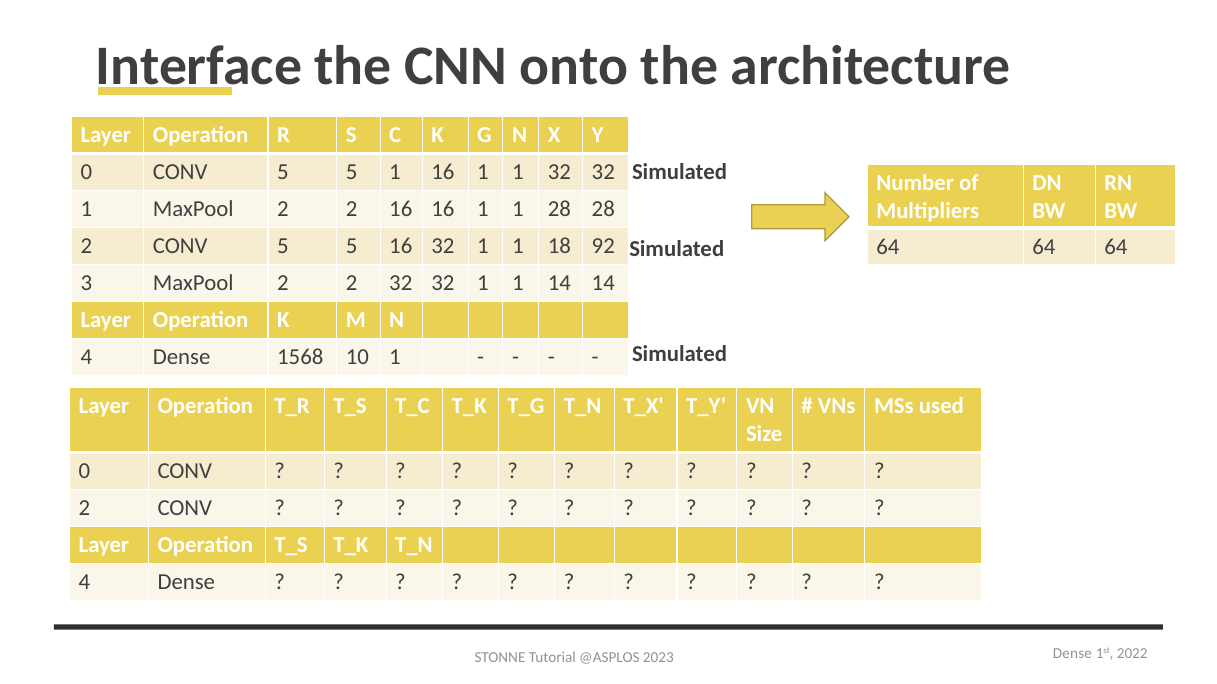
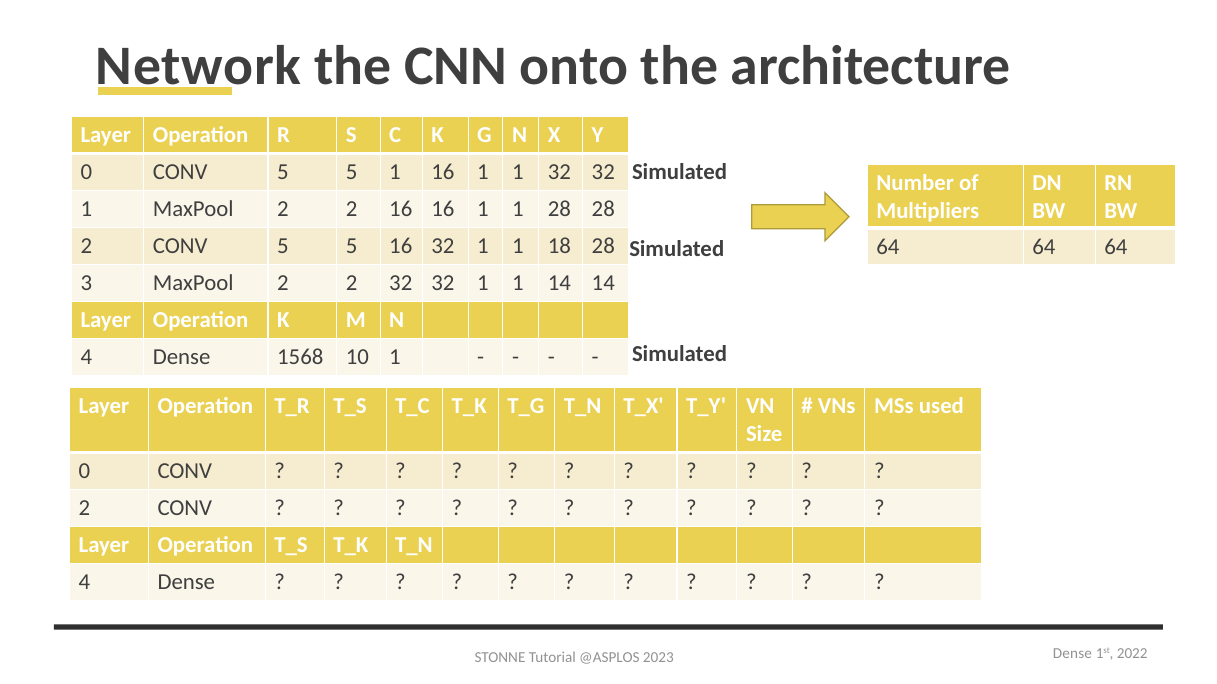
Interface: Interface -> Network (199, 67)
18 92: 92 -> 28 (603, 246)
